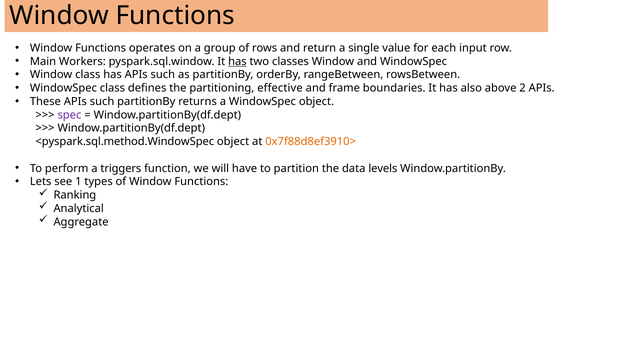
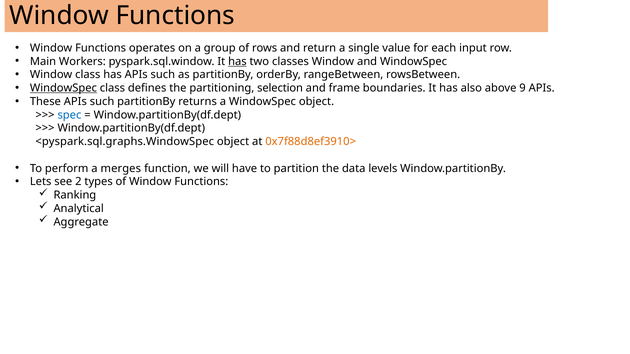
WindowSpec underline: none -> present (63, 88)
effective: effective -> selection (280, 88)
2: 2 -> 9 (523, 88)
spec colour: purple -> blue (69, 115)
<pyspark.sql.method.WindowSpec: <pyspark.sql.method.WindowSpec -> <pyspark.sql.graphs.WindowSpec (125, 142)
triggers: triggers -> merges (121, 169)
1: 1 -> 2 (78, 182)
